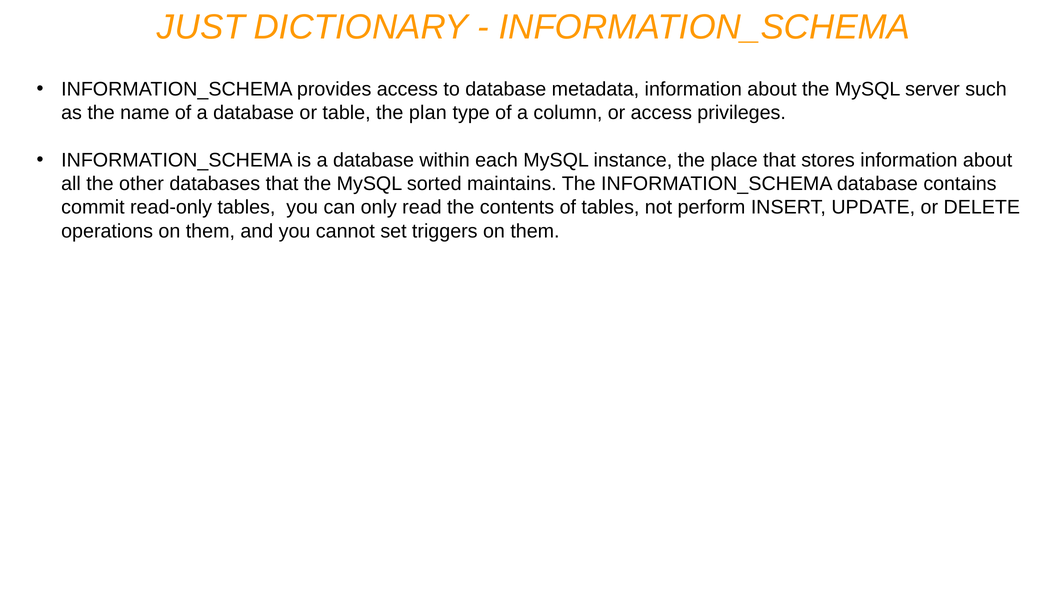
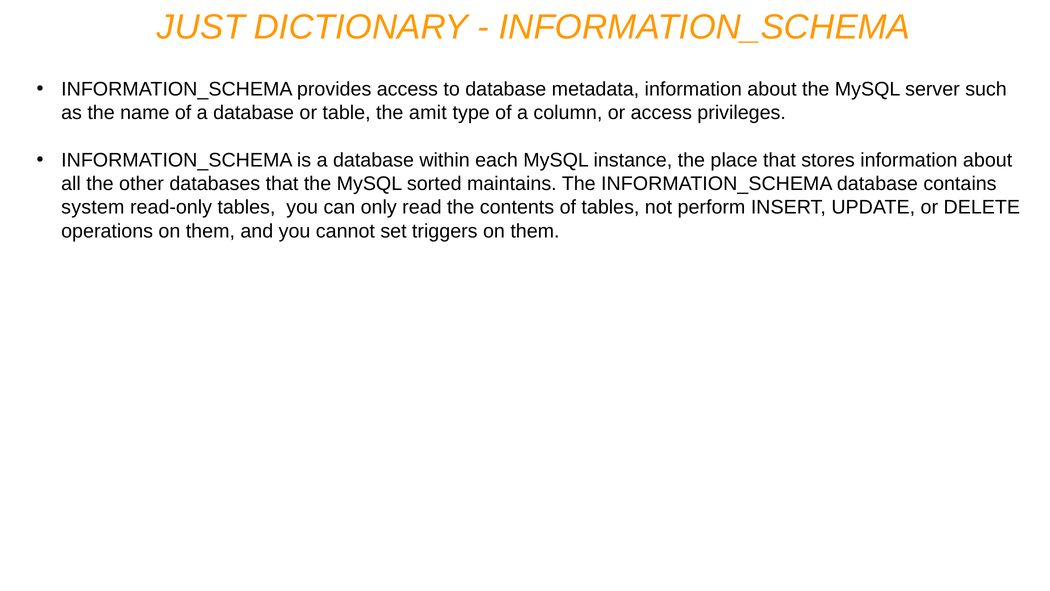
plan: plan -> amit (428, 113)
commit: commit -> system (93, 207)
